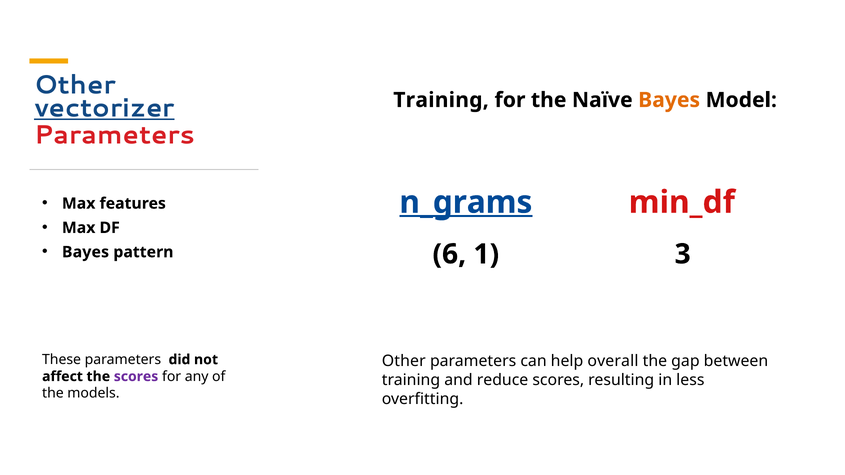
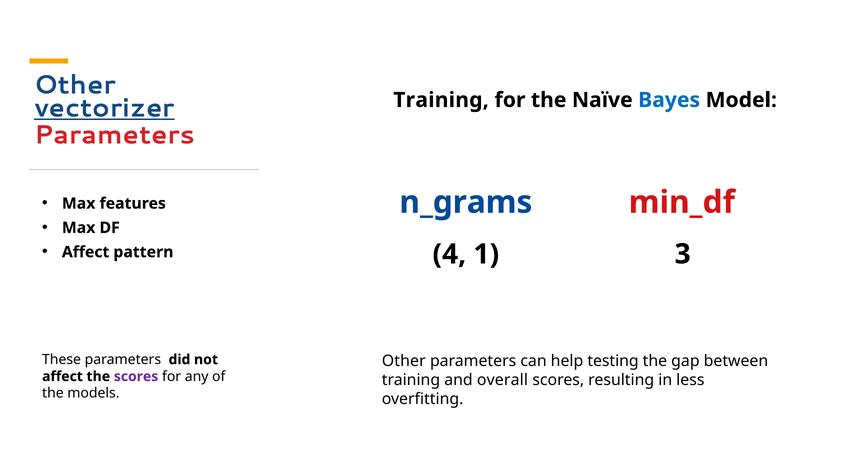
Bayes colour: orange -> blue (669, 100)
n_grams underline: present -> none (466, 202)
Bayes: Bayes -> Affect (86, 252)
6: 6 -> 4 (449, 254)
overall: overall -> testing (613, 361)
reduce: reduce -> overall (502, 381)
